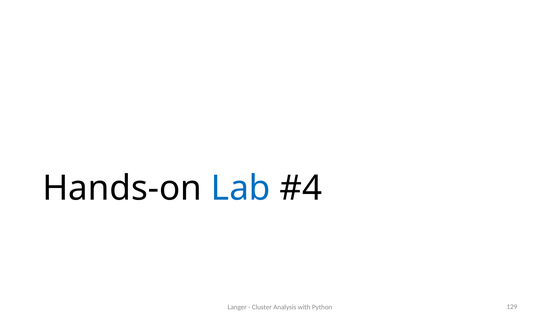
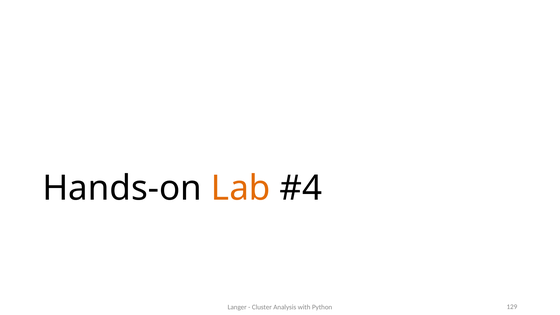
Lab colour: blue -> orange (241, 188)
